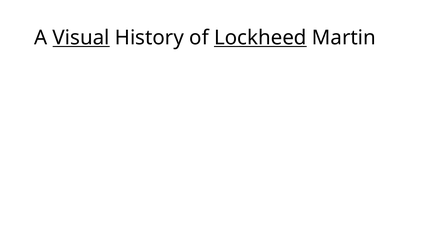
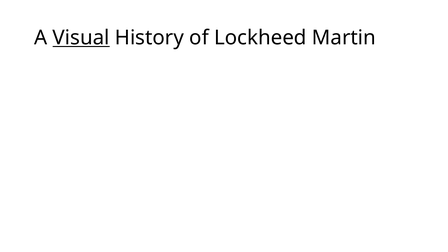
Lockheed underline: present -> none (260, 38)
